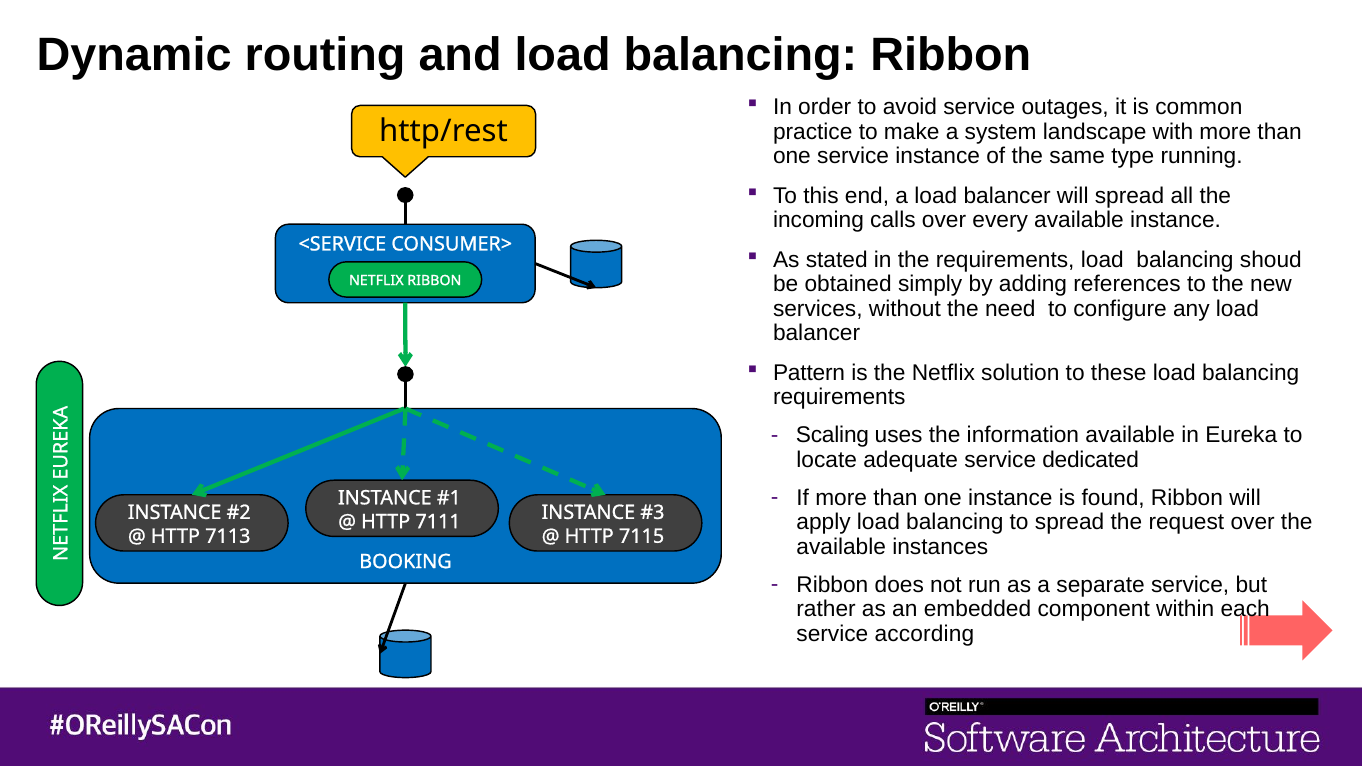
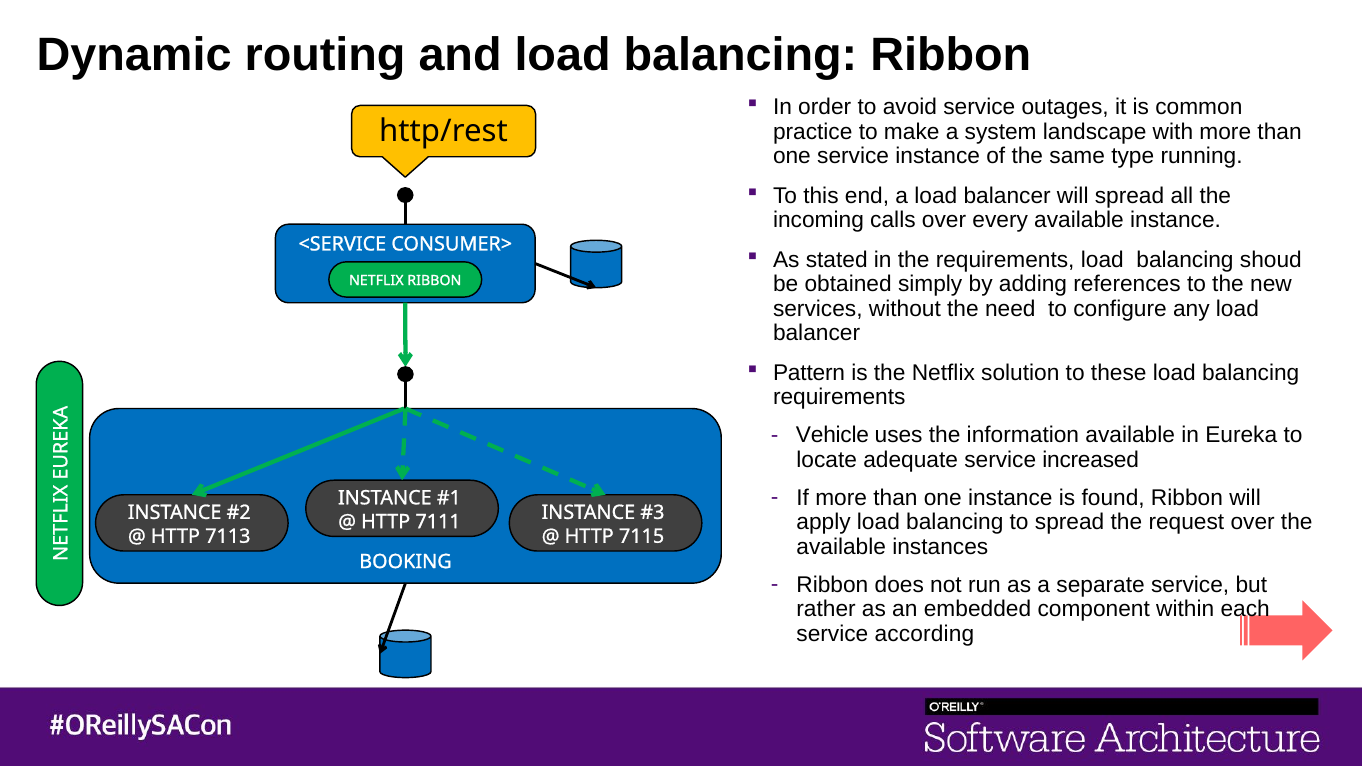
Scaling: Scaling -> Vehicle (833, 435)
dedicated: dedicated -> increased (1091, 460)
